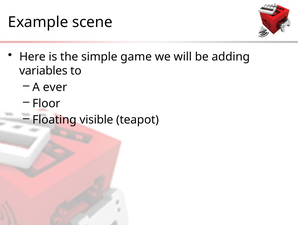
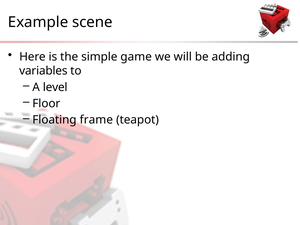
ever: ever -> level (55, 87)
visible: visible -> frame (96, 120)
